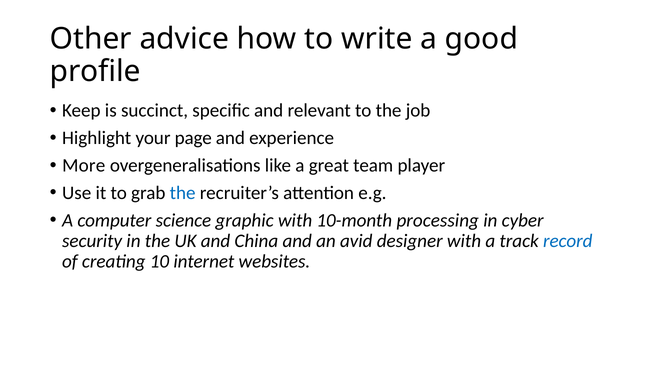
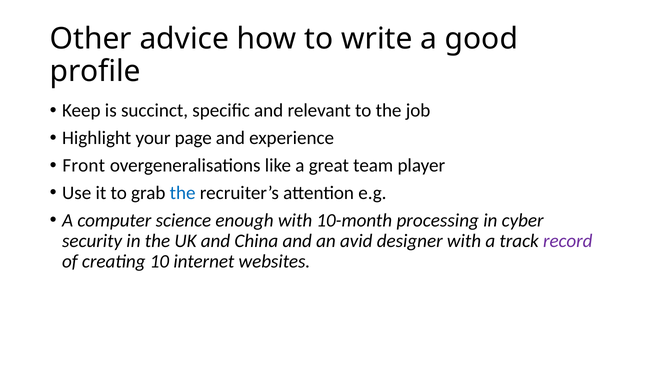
More: More -> Front (84, 165)
graphic: graphic -> enough (245, 220)
record colour: blue -> purple (568, 241)
